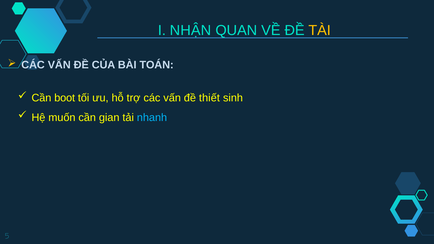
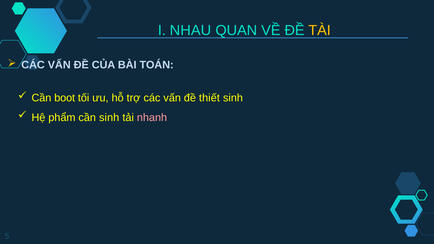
NHẬN: NHẬN -> NHAU (190, 30)
muốn: muốn -> phẩm (62, 118)
cần gian: gian -> sinh (109, 118)
nhanh colour: light blue -> pink (152, 118)
